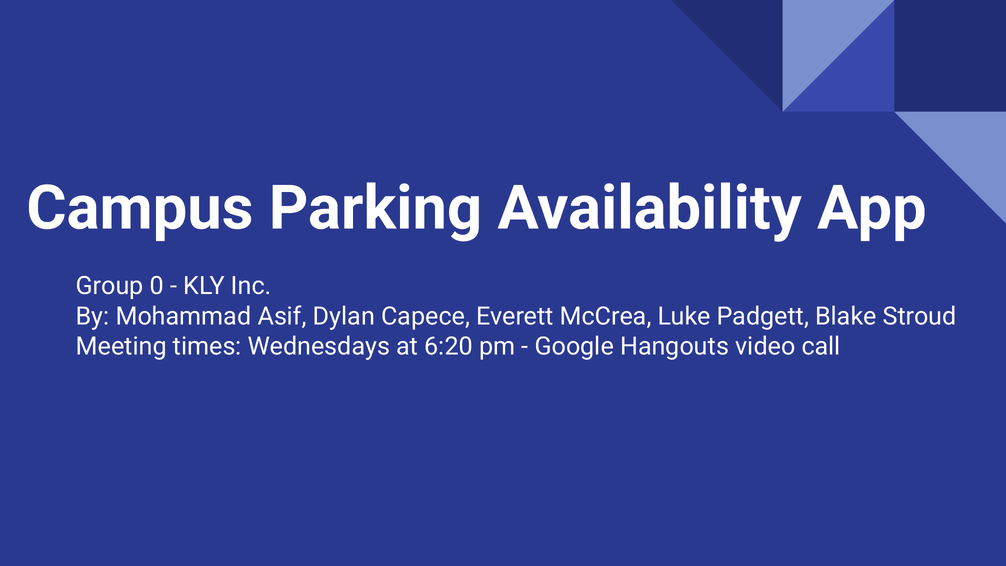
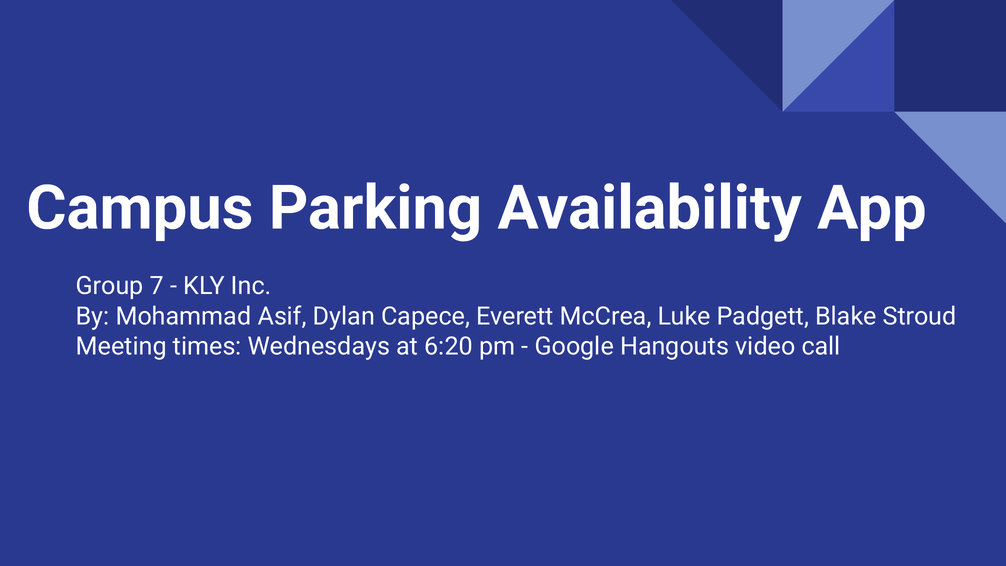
0: 0 -> 7 (157, 286)
